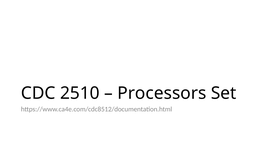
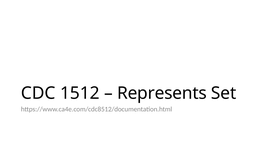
2510: 2510 -> 1512 (80, 93)
Processors: Processors -> Represents (162, 93)
